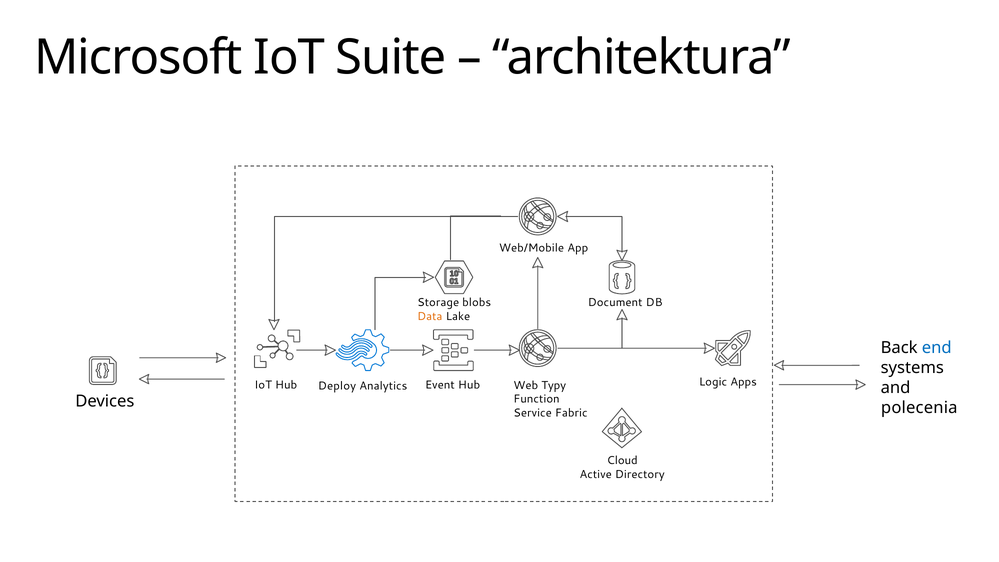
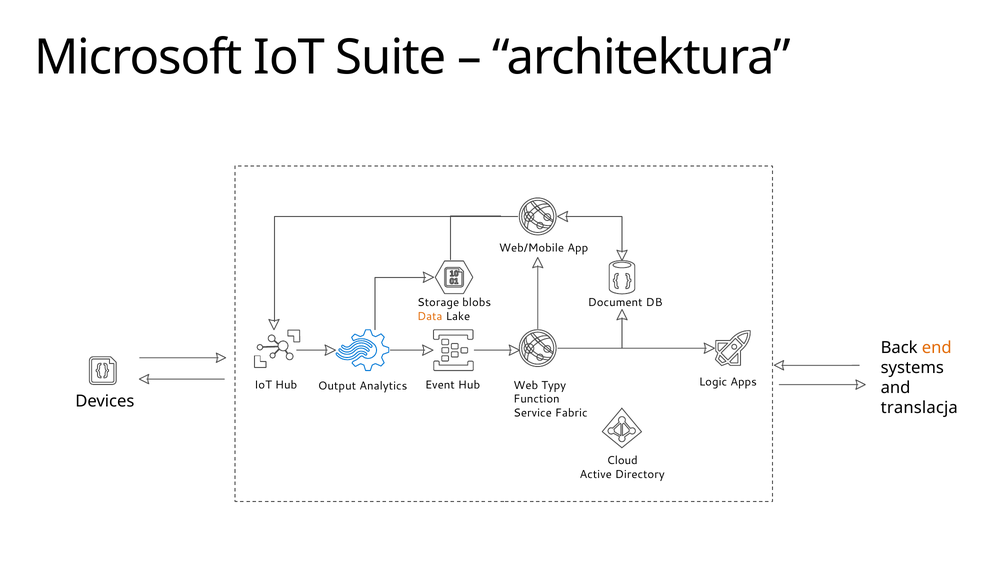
end colour: blue -> orange (937, 348)
Deploy: Deploy -> Output (337, 386)
polecenia: polecenia -> translacja (919, 408)
